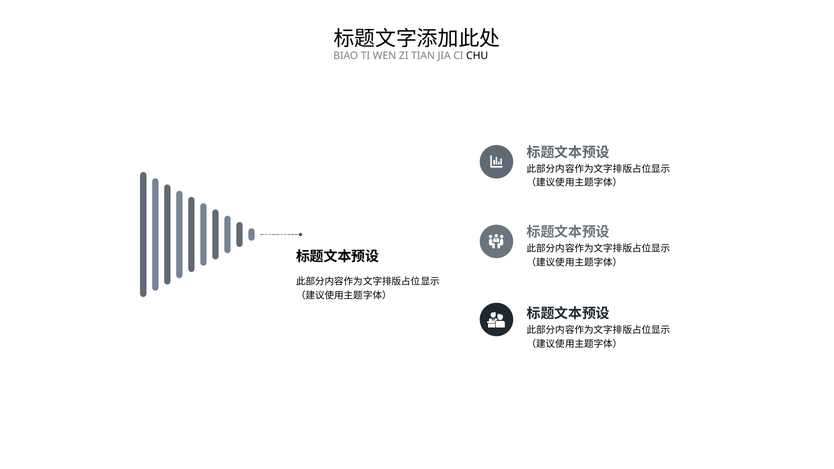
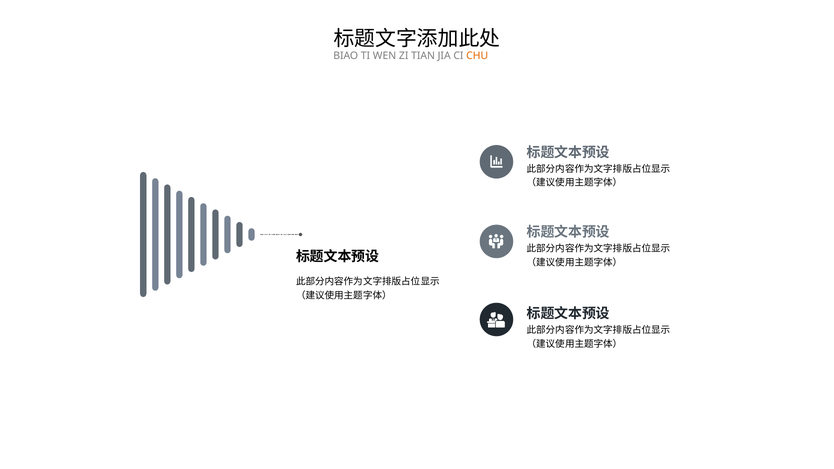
CHU colour: black -> orange (477, 56)
